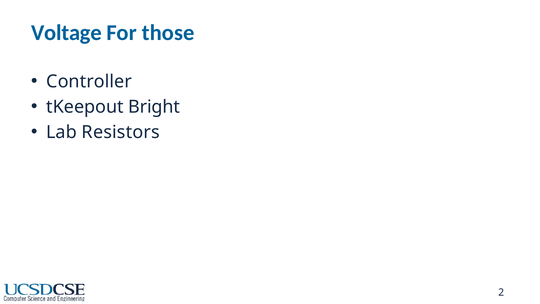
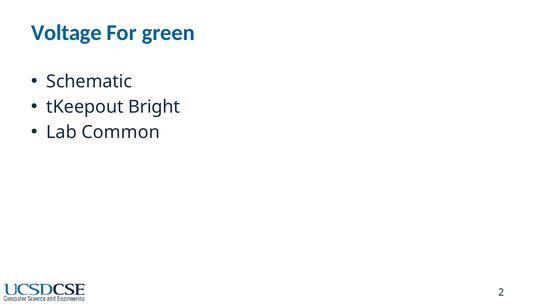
those: those -> green (168, 33)
Controller: Controller -> Schematic (89, 82)
Resistors: Resistors -> Common (121, 132)
